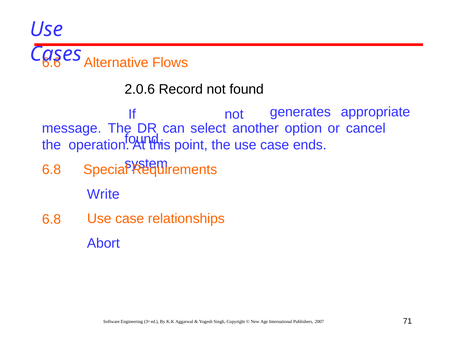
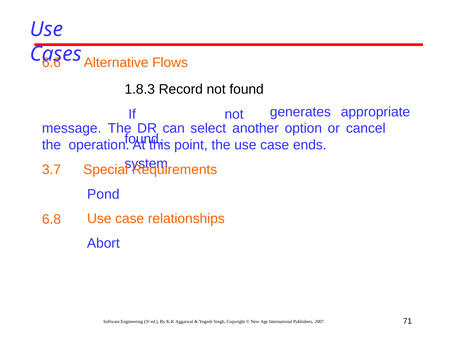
2.0.6: 2.0.6 -> 1.8.3 (140, 89)
6.8: 6.8 -> 3.7 (51, 169)
Write: Write -> Pond (103, 194)
